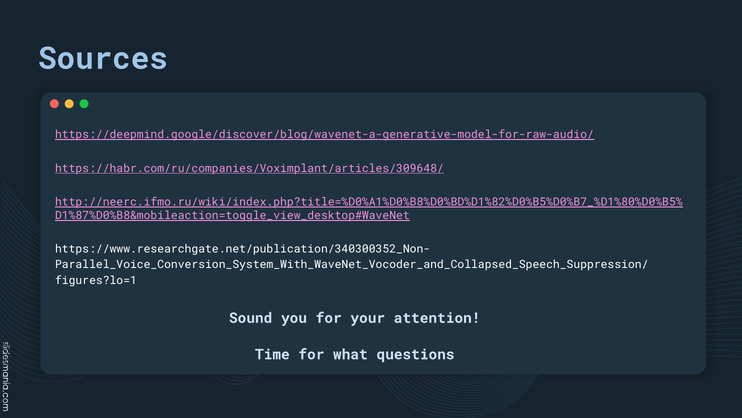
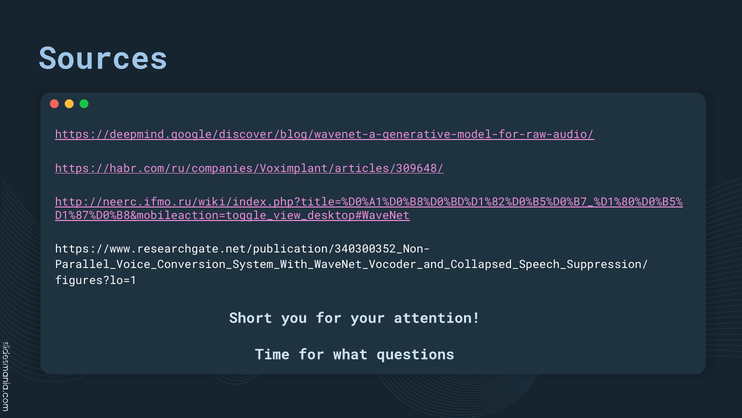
Sound: Sound -> Short (251, 318)
